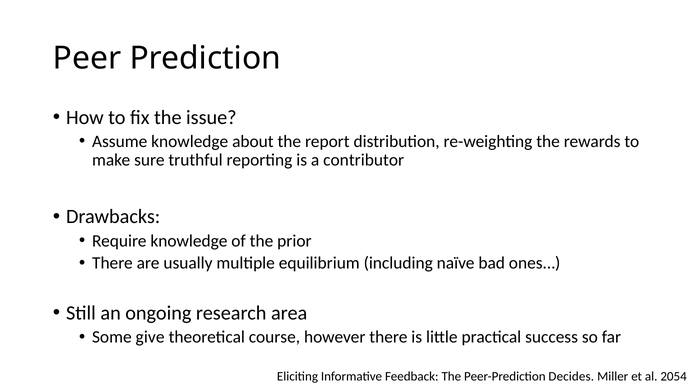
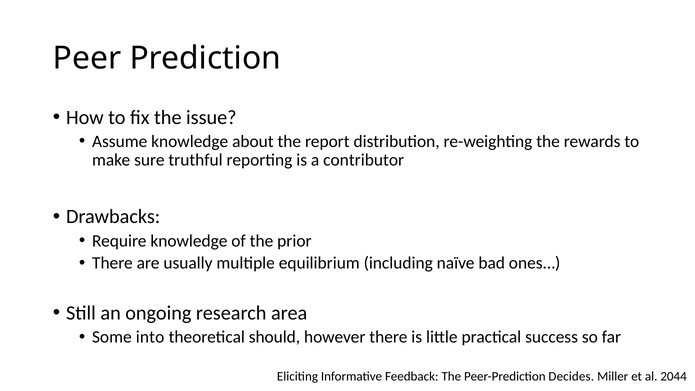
give: give -> into (150, 337)
course: course -> should (274, 337)
2054: 2054 -> 2044 (674, 376)
